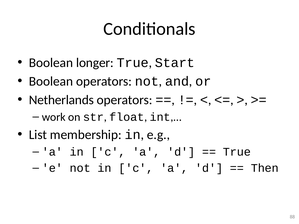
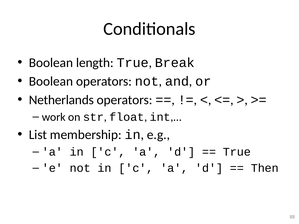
longer: longer -> length (95, 63)
Start: Start -> Break (175, 63)
